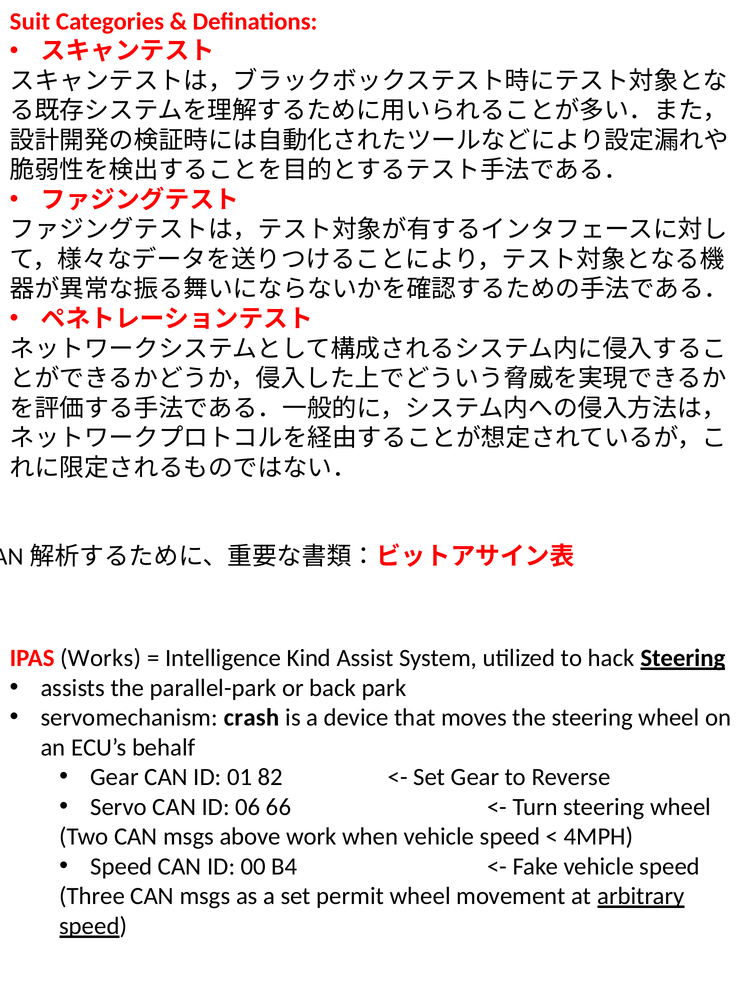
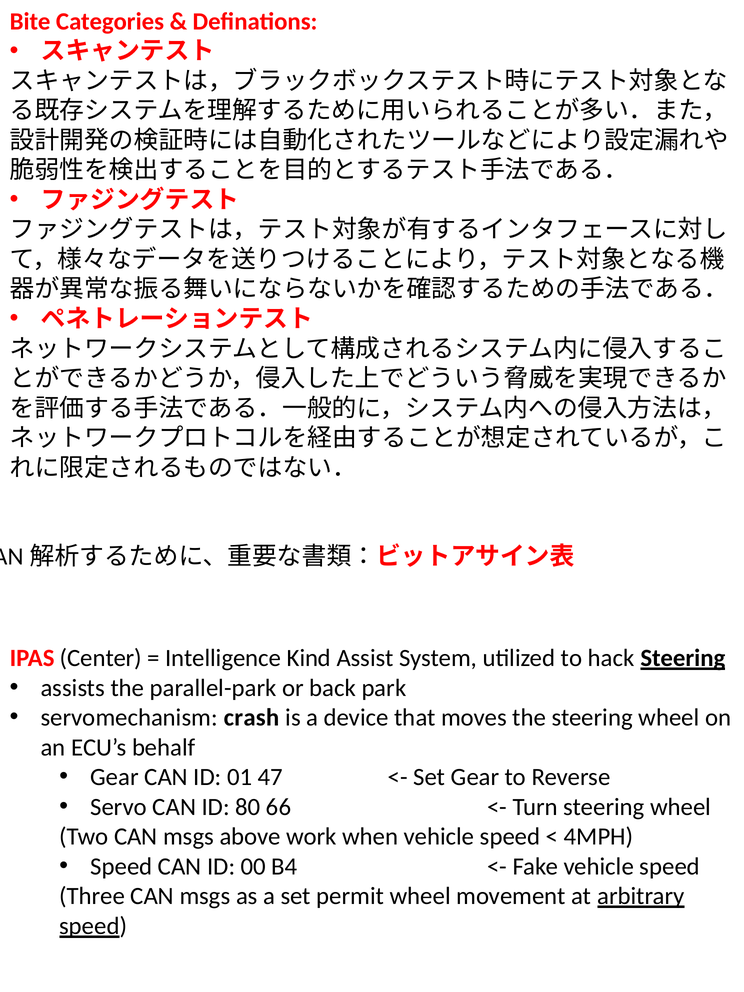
Suit: Suit -> Bite (30, 21)
Works: Works -> Center (101, 658)
82: 82 -> 47 (270, 777)
06: 06 -> 80 (248, 807)
